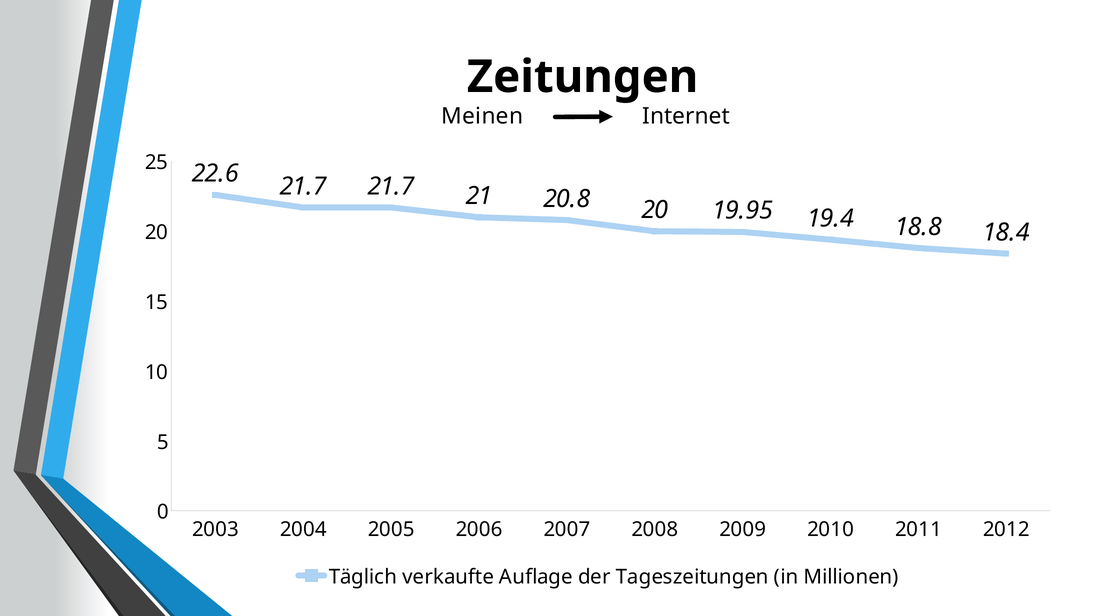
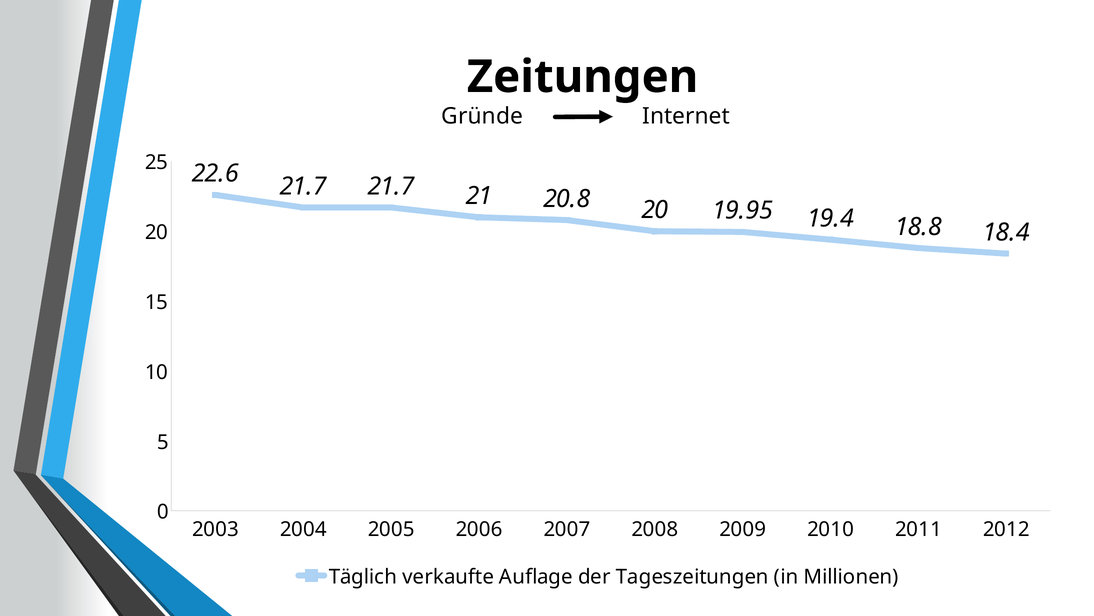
Meinen: Meinen -> Gründe (482, 116)
